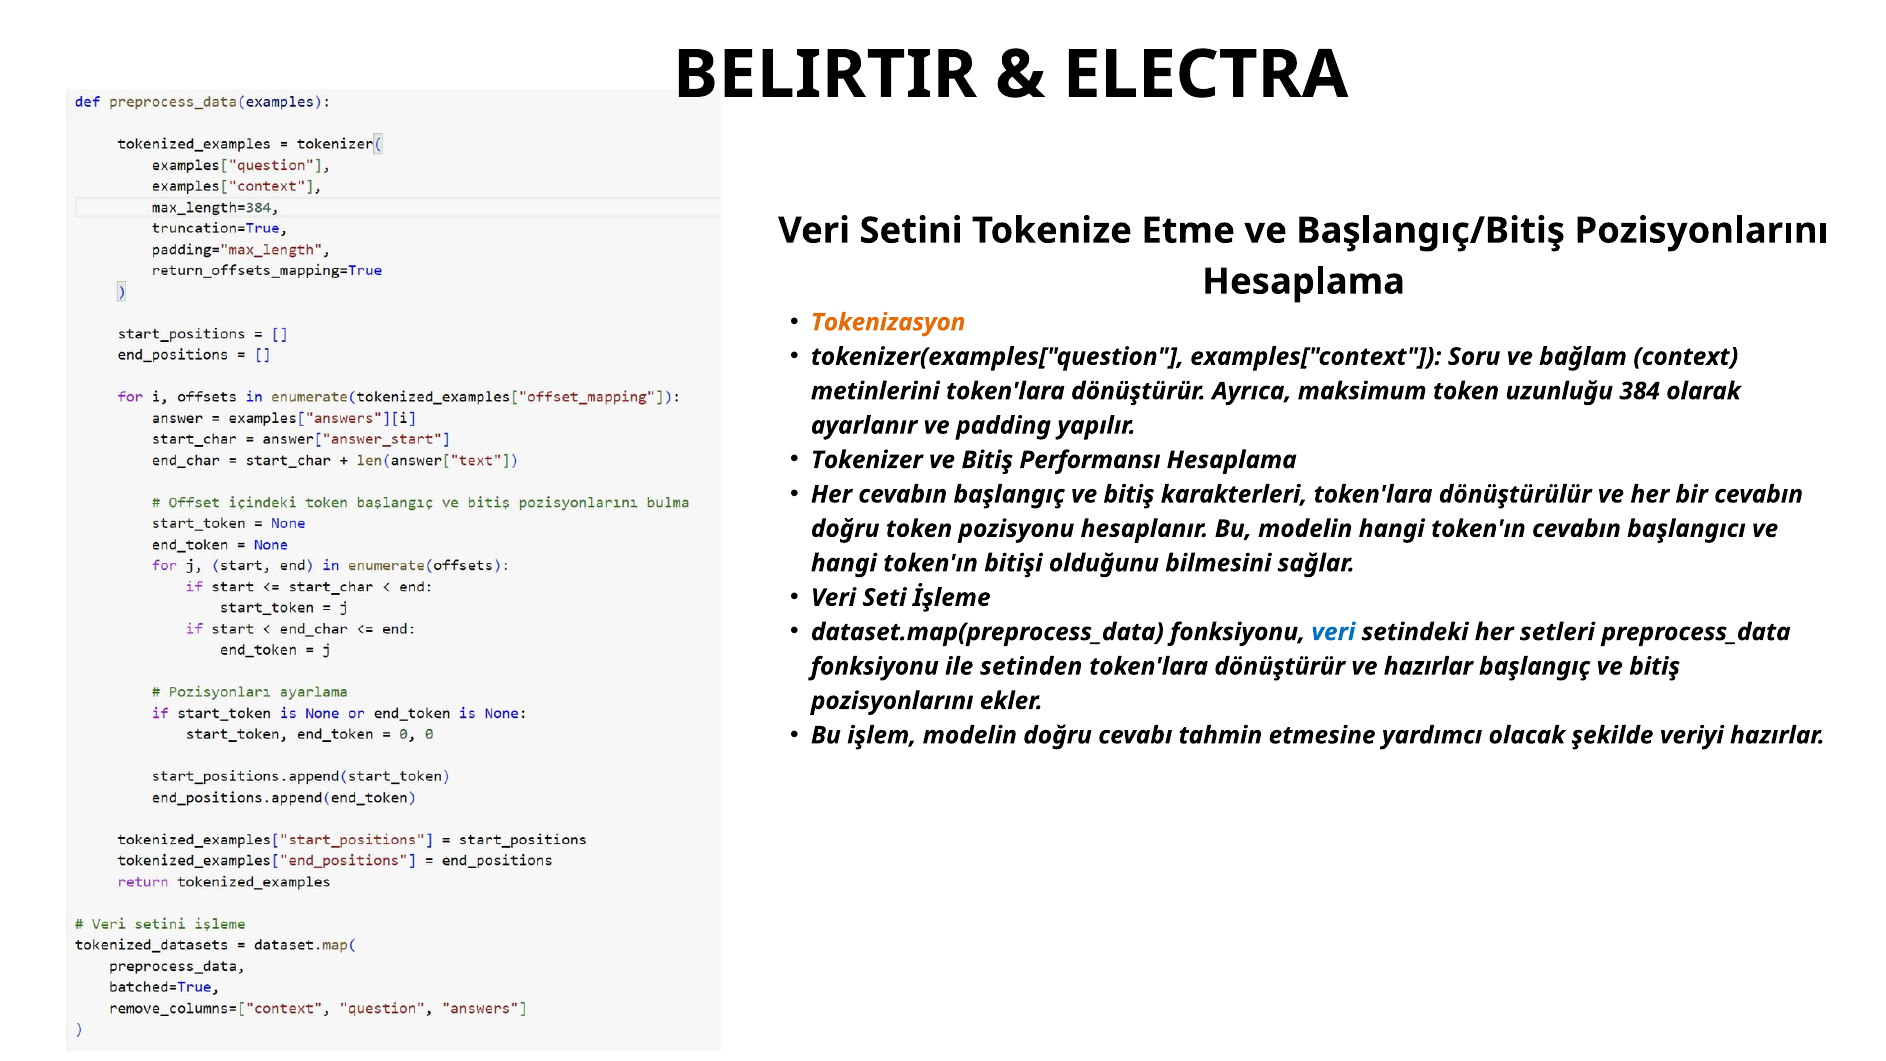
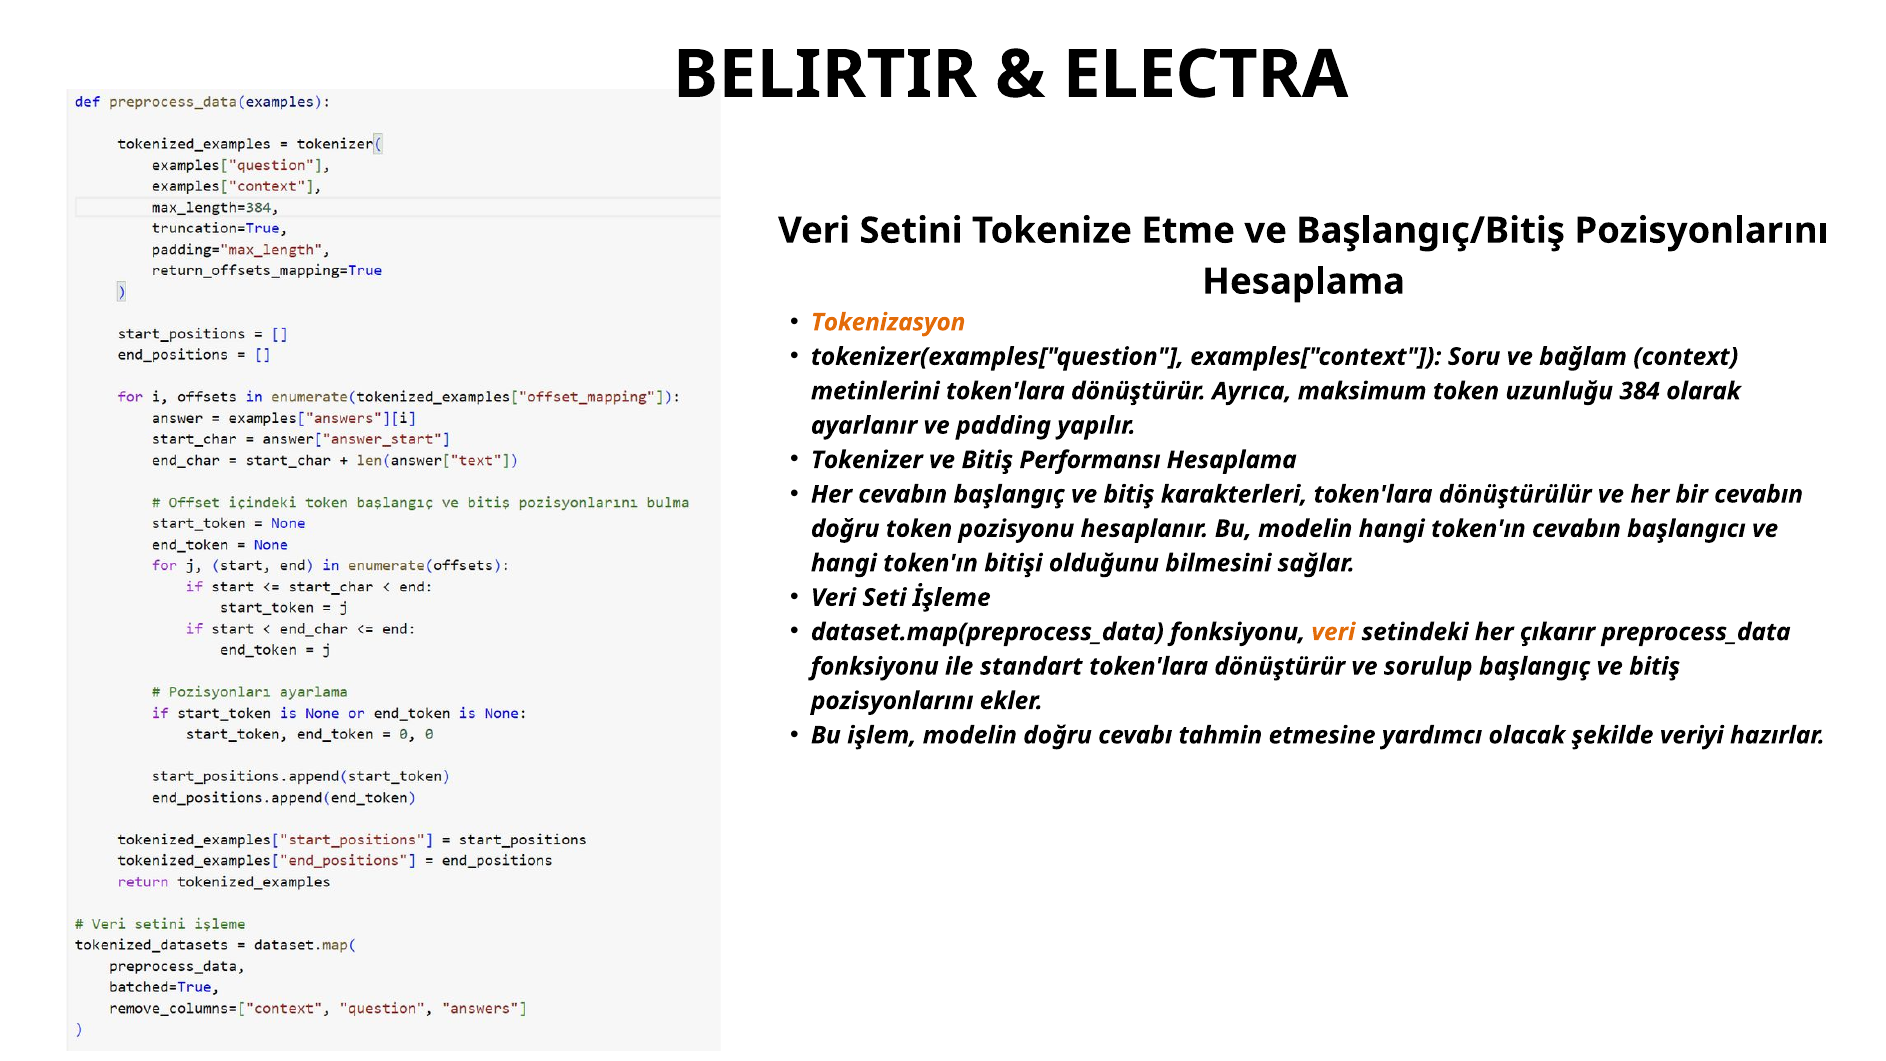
veri colour: blue -> orange (1333, 632)
setleri: setleri -> çıkarır (1558, 632)
setinden: setinden -> standart (1031, 666)
ve hazırlar: hazırlar -> sorulup (1428, 666)
